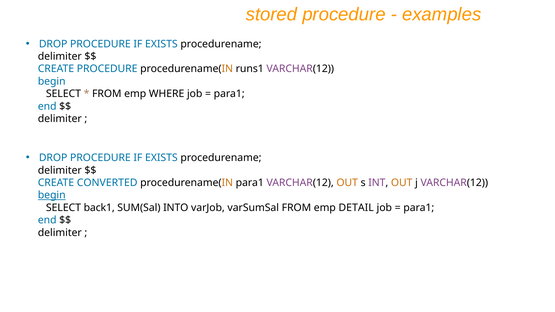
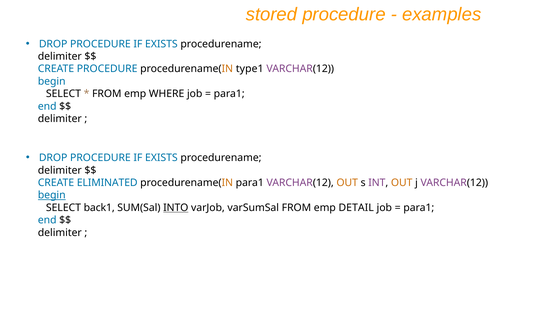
runs1: runs1 -> type1 (250, 69)
CONVERTED: CONVERTED -> ELIMINATED (107, 183)
INTO underline: none -> present (176, 208)
